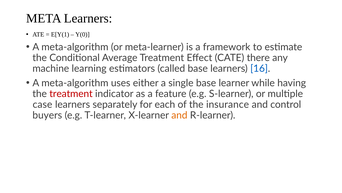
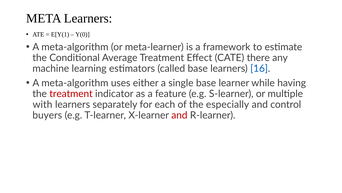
case: case -> with (42, 104)
insurance: insurance -> especially (228, 104)
and colour: orange -> red (179, 115)
